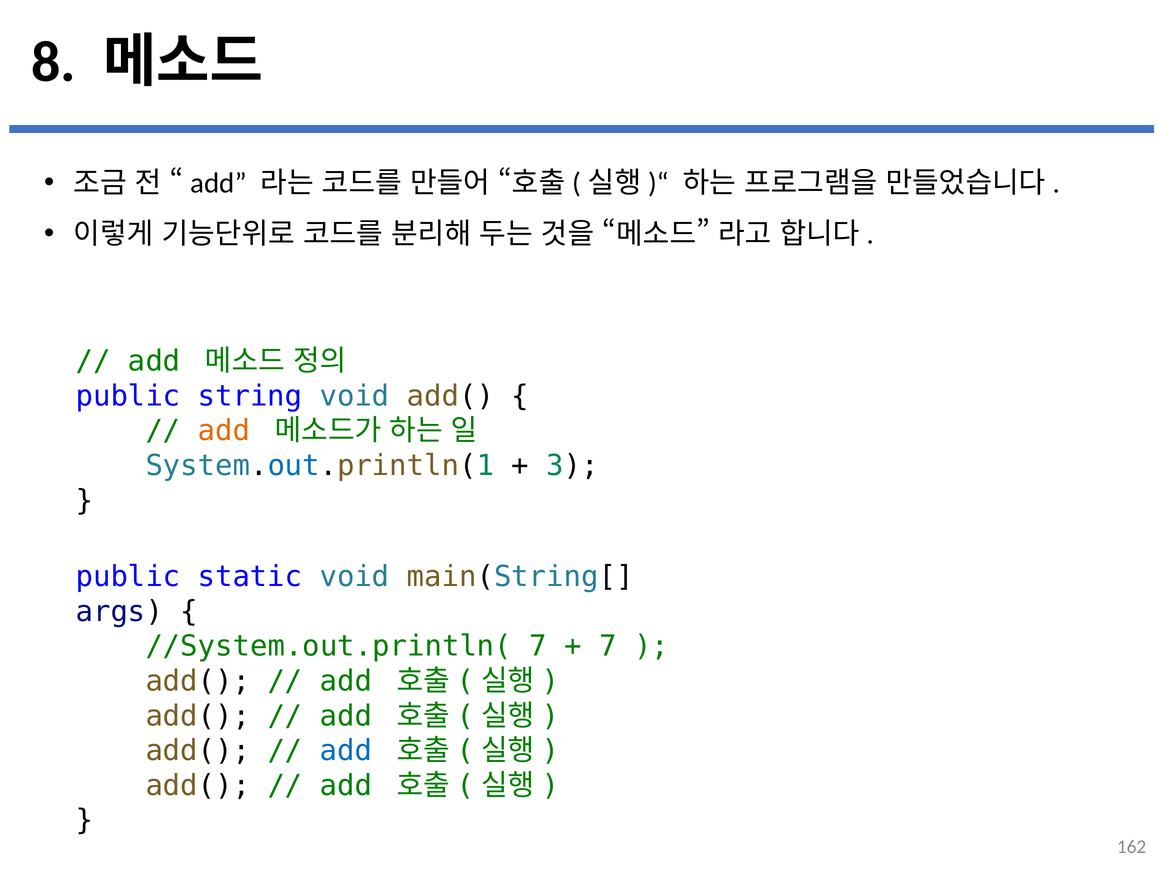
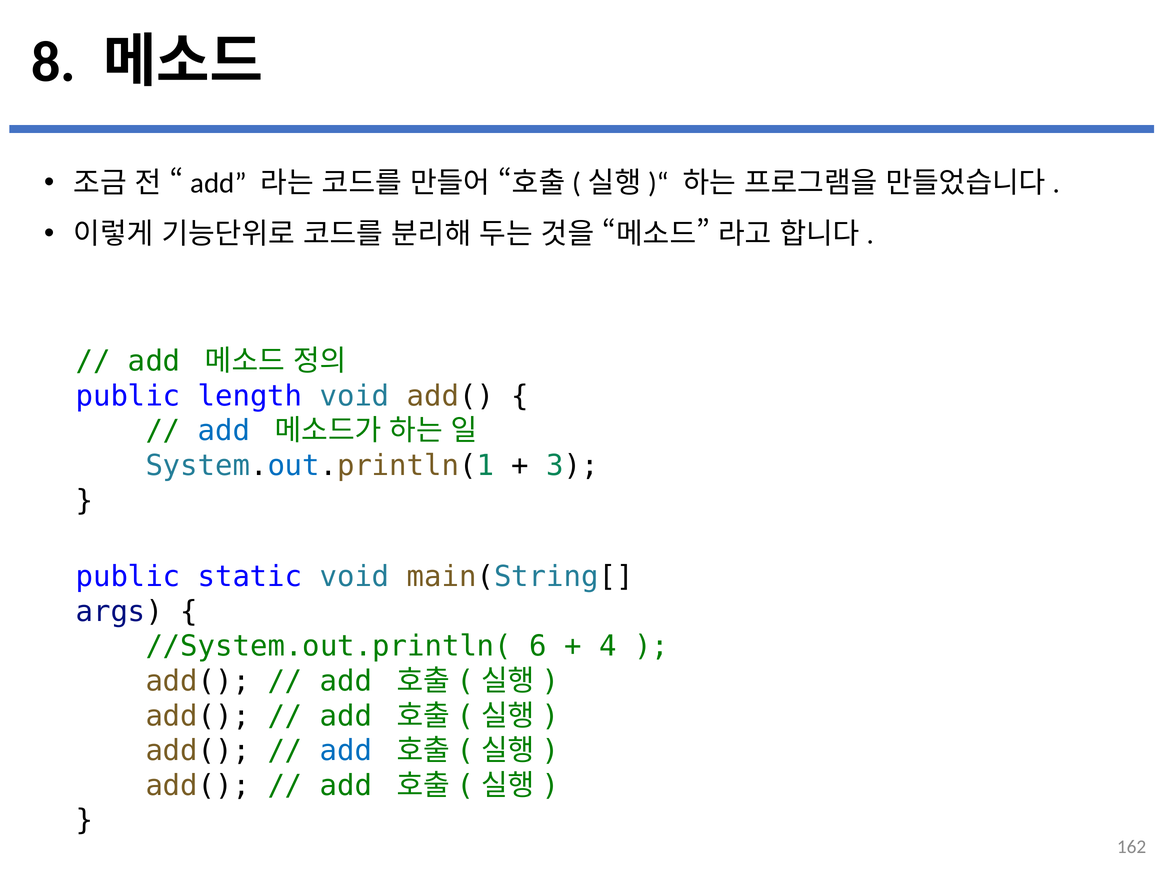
string: string -> length (250, 396)
add colour: orange -> blue (224, 431)
//System.out.println( 7: 7 -> 6 (538, 646)
7: 7 -> 4 (608, 646)
